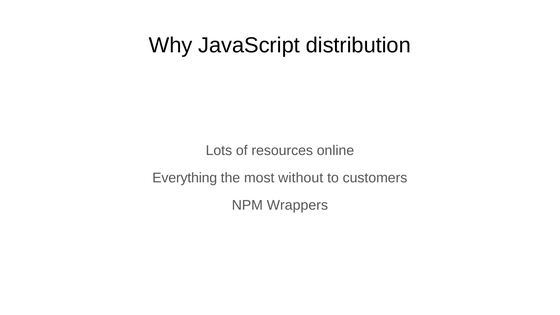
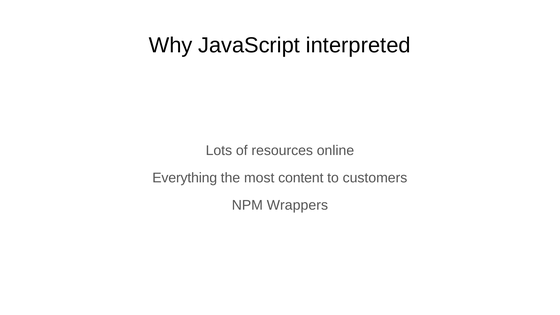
distribution: distribution -> interpreted (358, 45)
without: without -> content (301, 178)
